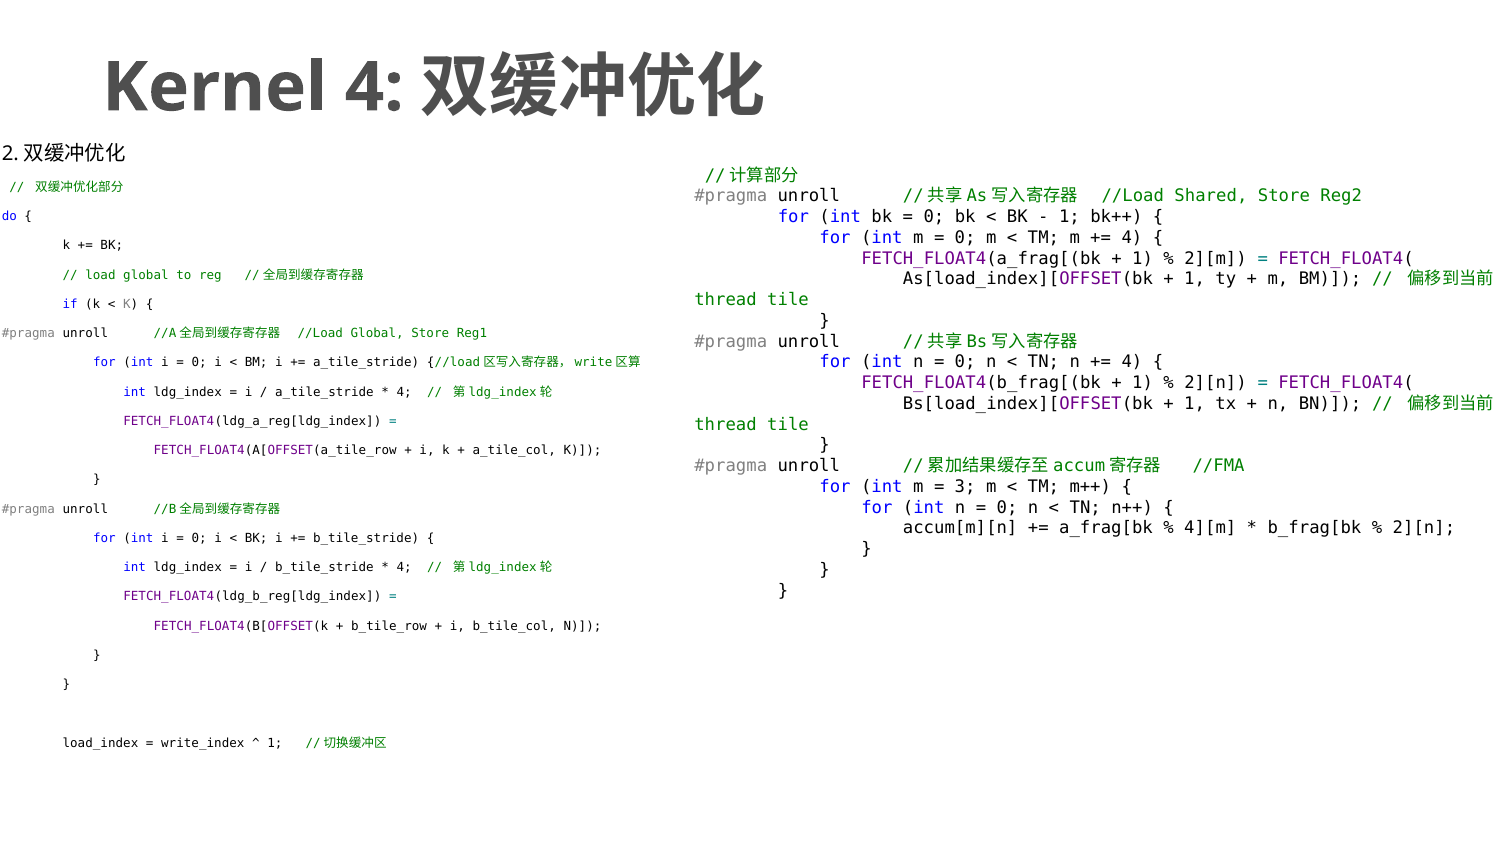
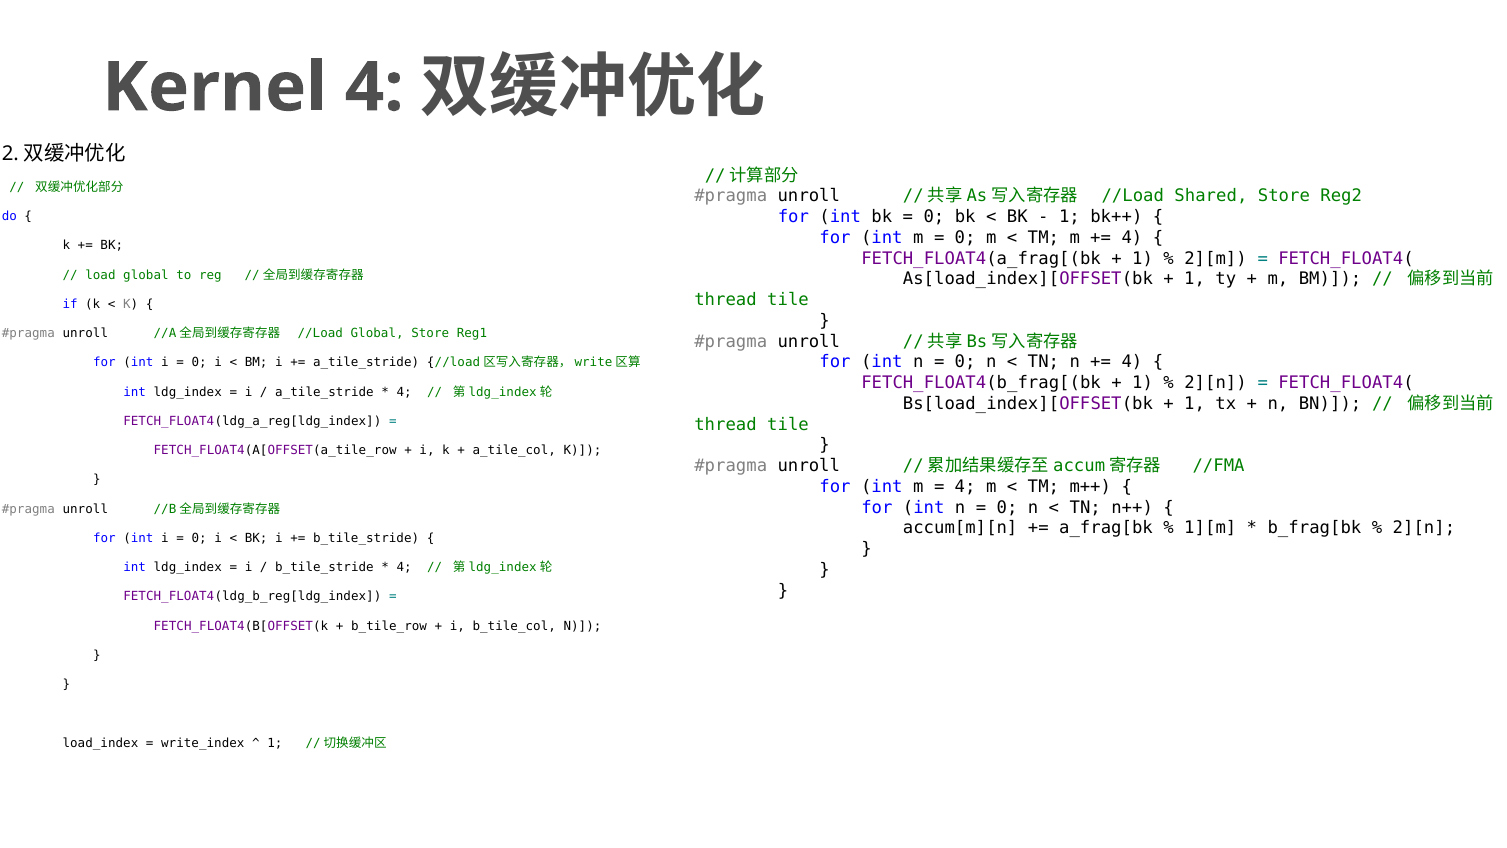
3: 3 -> 4 (965, 486)
4][m: 4][m -> 1][m (1210, 528)
